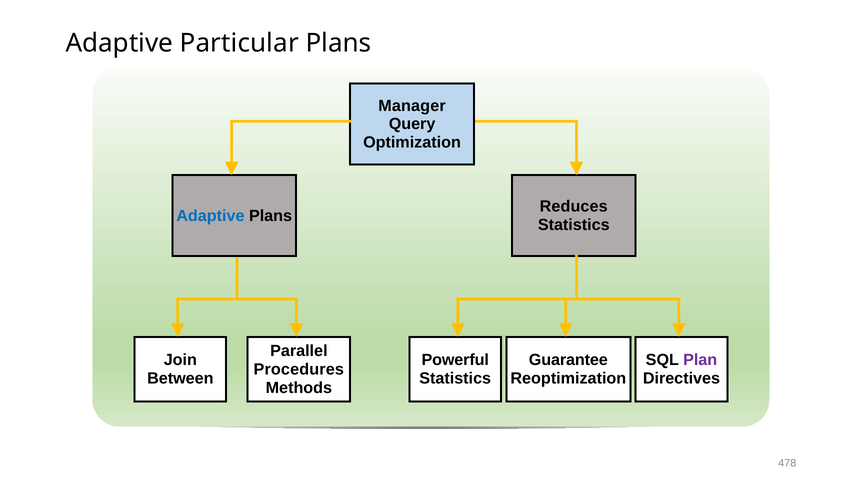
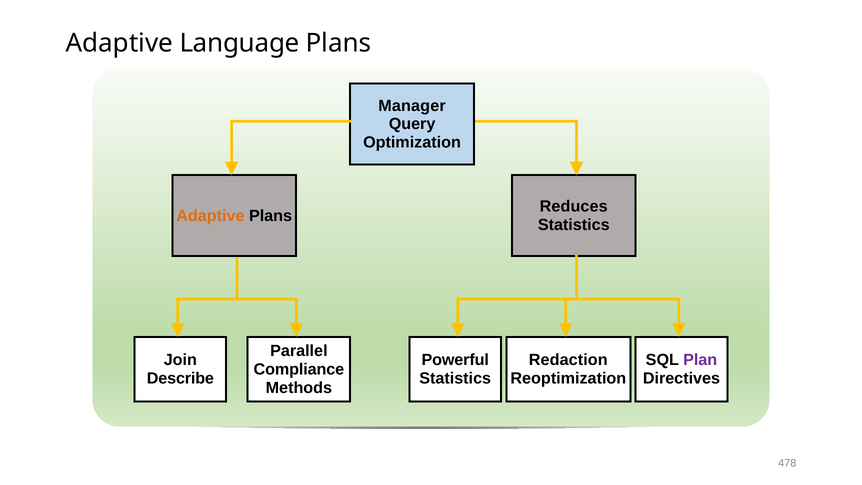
Particular: Particular -> Language (239, 43)
Adaptive colour: blue -> orange (210, 216)
Guarantee: Guarantee -> Redaction (568, 360)
Procedures: Procedures -> Compliance (299, 369)
Between: Between -> Describe (180, 379)
